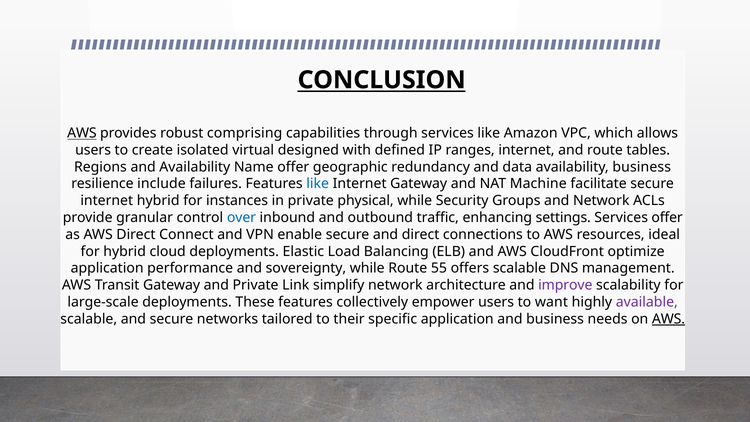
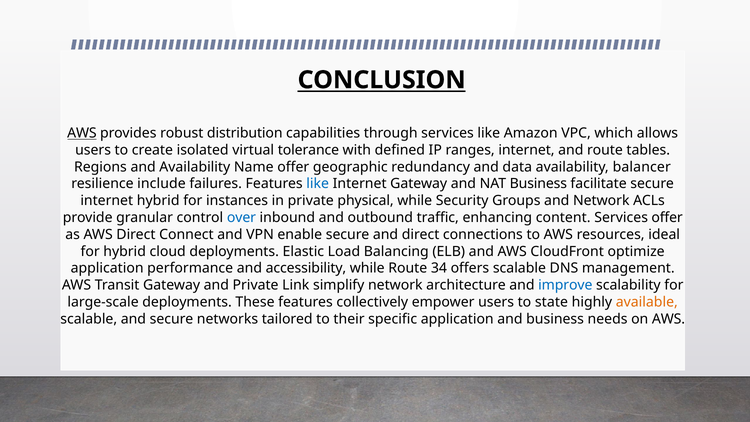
comprising: comprising -> distribution (245, 133)
designed: designed -> tolerance (308, 150)
availability business: business -> balancer (642, 167)
NAT Machine: Machine -> Business (538, 184)
settings: settings -> content (563, 218)
sovereignty: sovereignty -> accessibility (306, 268)
55: 55 -> 34 (439, 268)
improve colour: purple -> blue (565, 285)
want: want -> state (551, 302)
available colour: purple -> orange (647, 302)
AWS underline: present -> none (669, 319)
